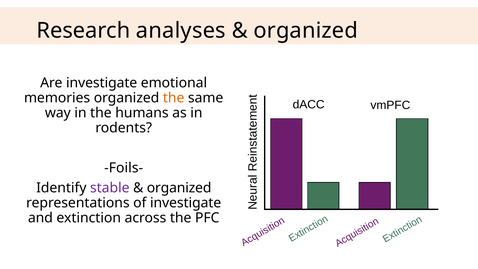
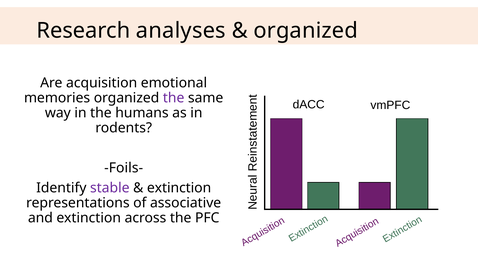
Are investigate: investigate -> acquisition (102, 83)
the colour: orange -> purple (174, 98)
organized: organized -> extinction (179, 188)
of investigate: investigate -> associative (186, 203)
